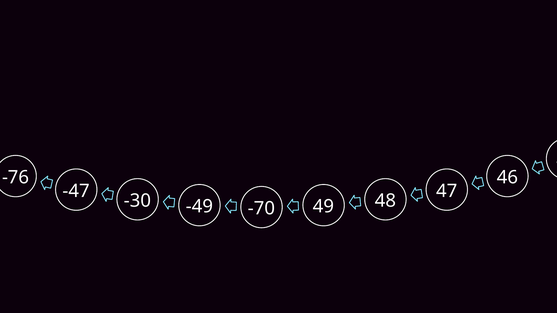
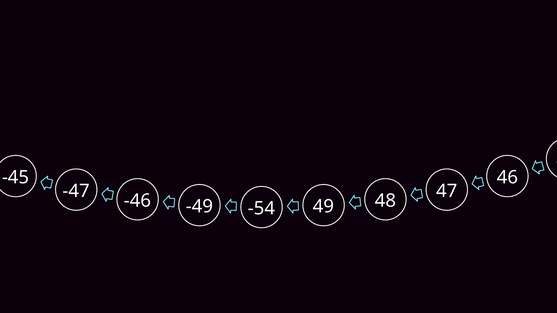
-76: -76 -> -45 (16, 178)
-30: -30 -> -46 (138, 201)
-70: -70 -> -54 (261, 209)
